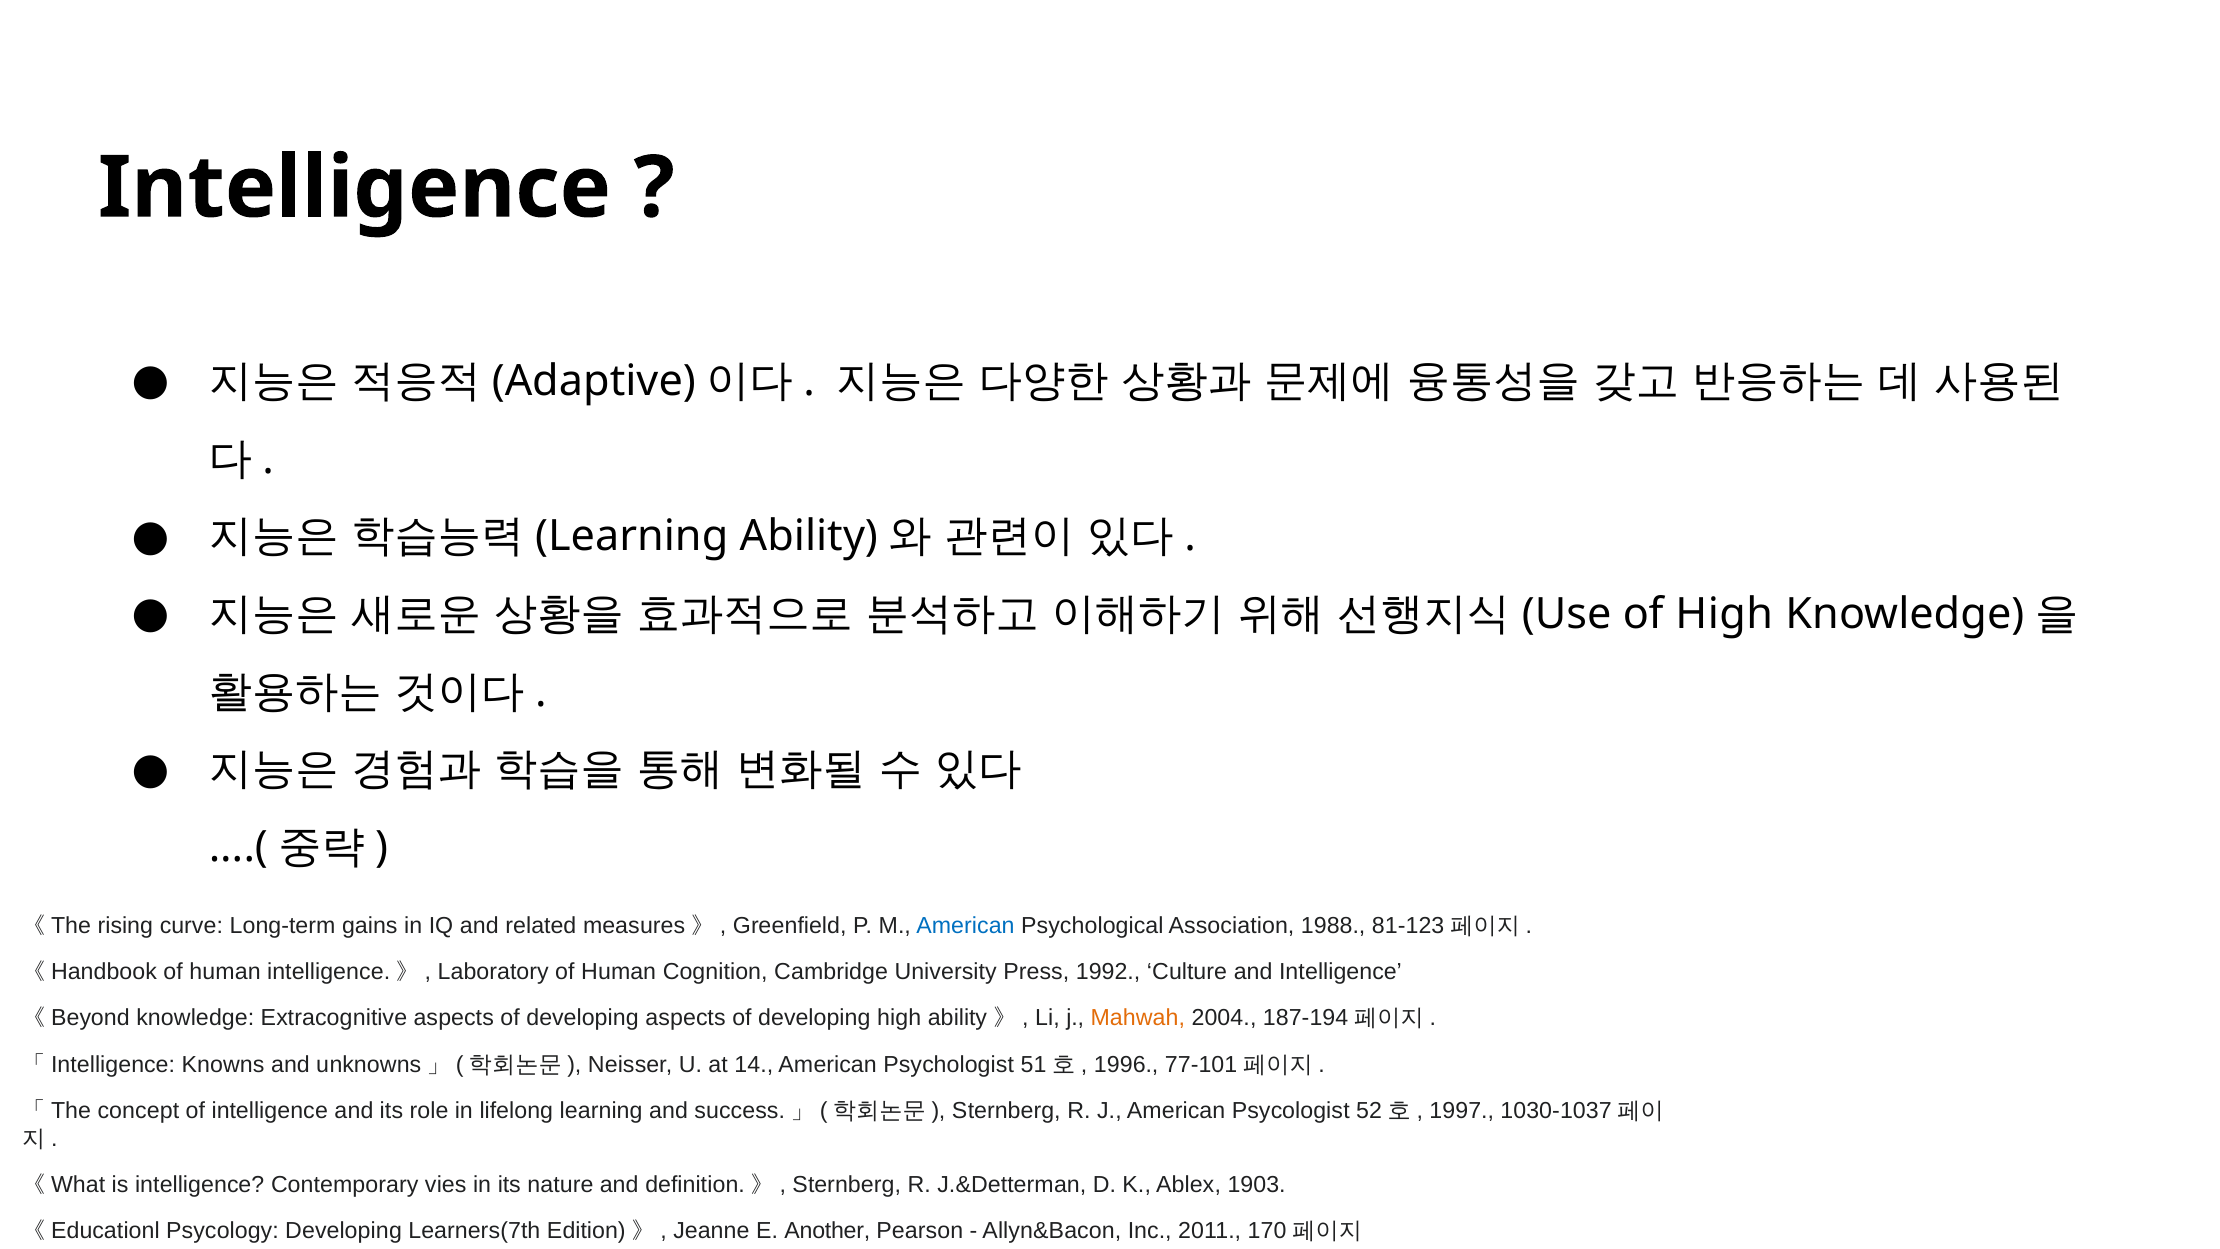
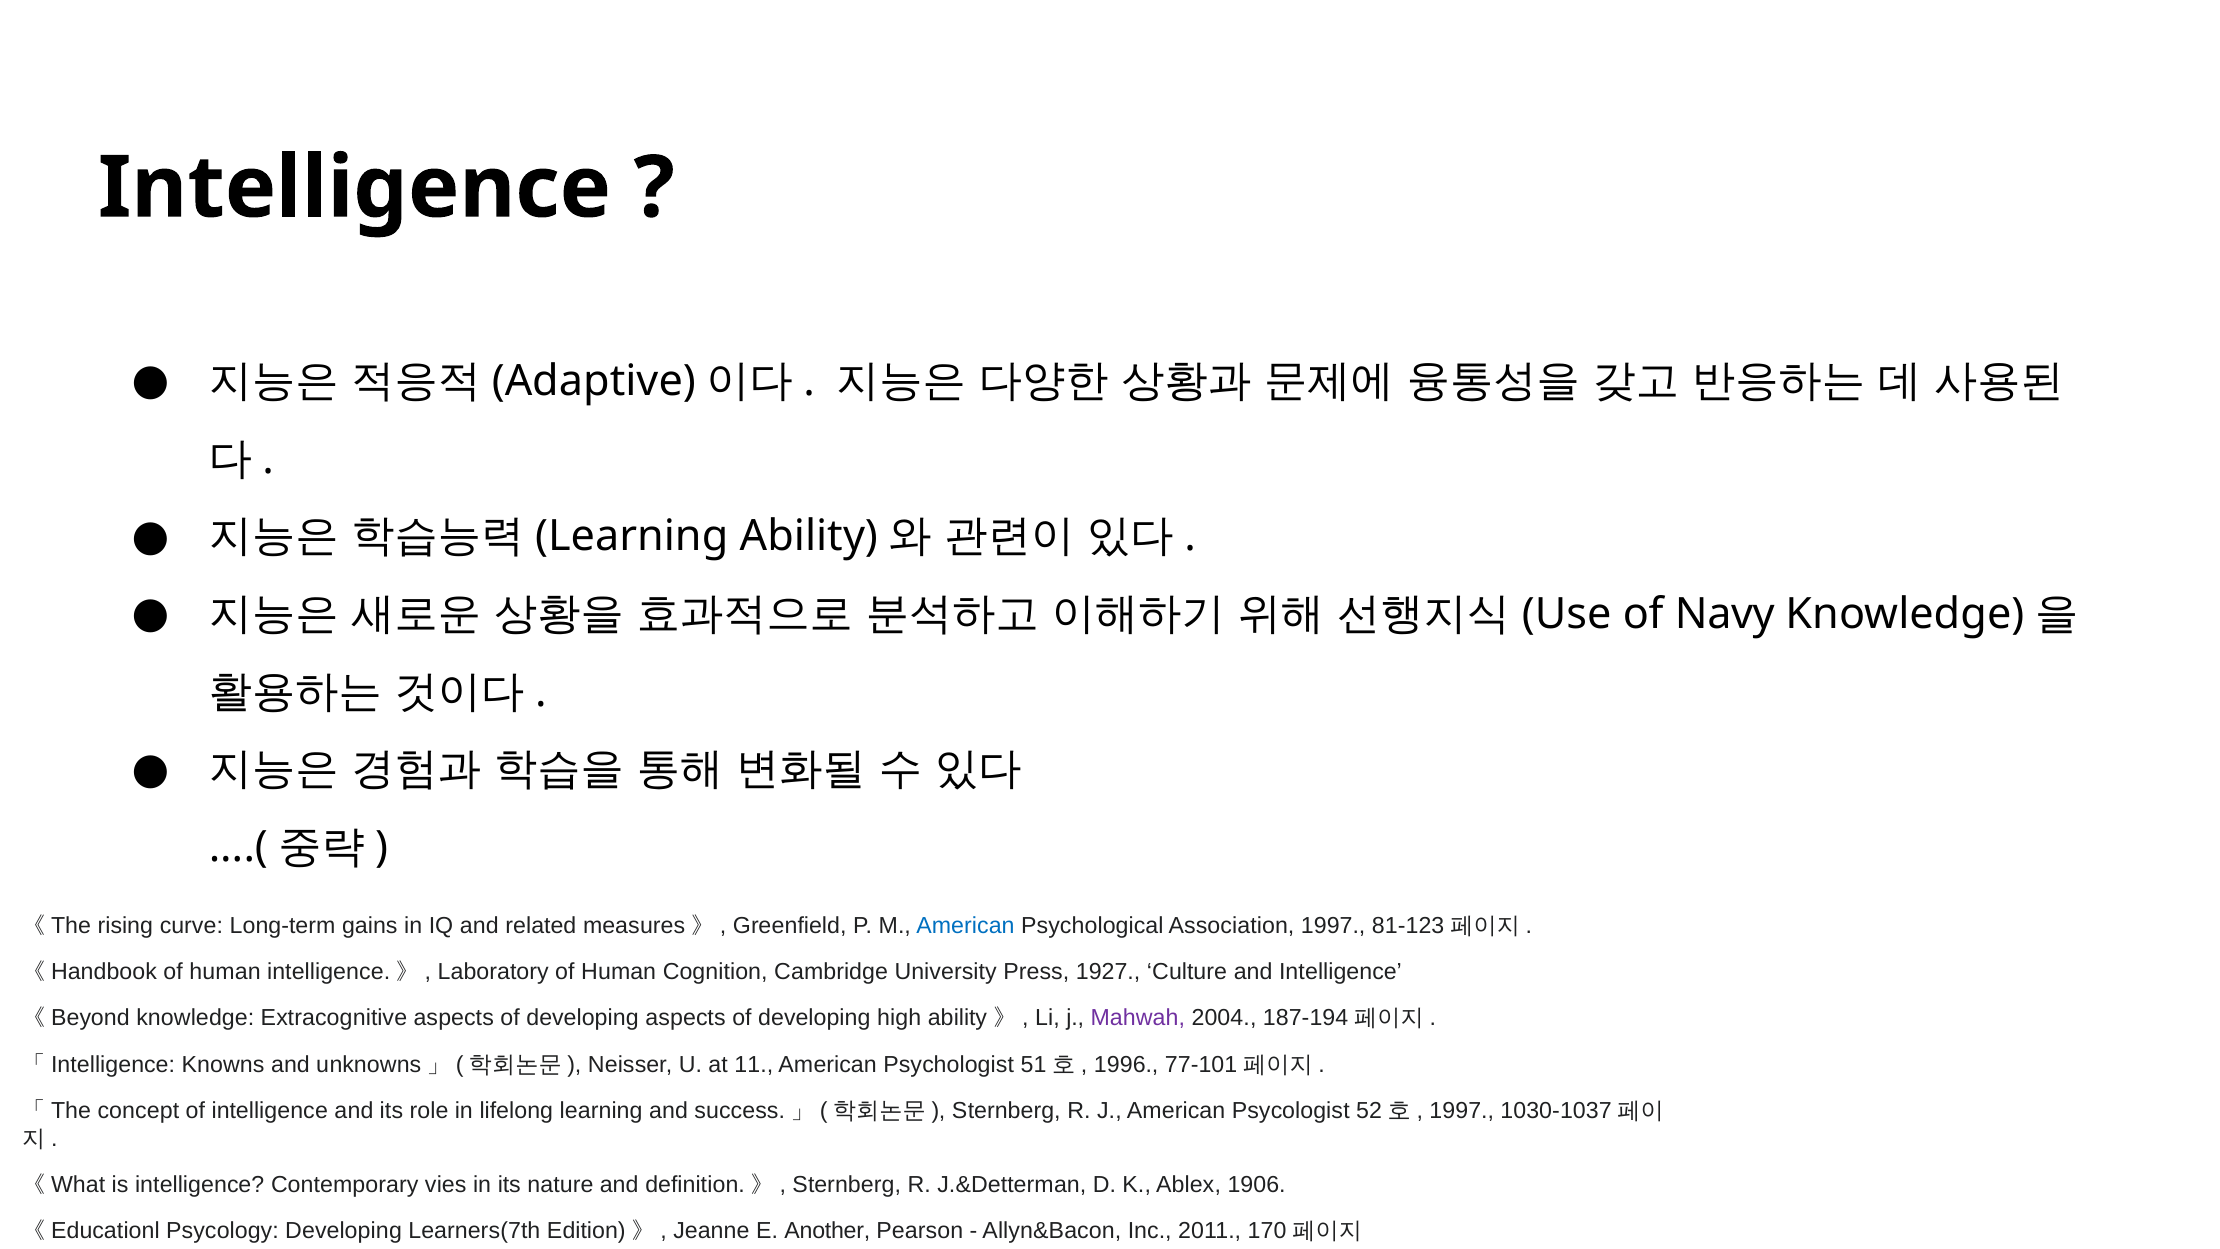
of High: High -> Navy (1725, 614)
Association 1988: 1988 -> 1997 (1333, 925)
1992: 1992 -> 1927 (1108, 972)
Mahwah colour: orange -> purple (1138, 1018)
14: 14 -> 11 (754, 1064)
1903: 1903 -> 1906 (1257, 1185)
